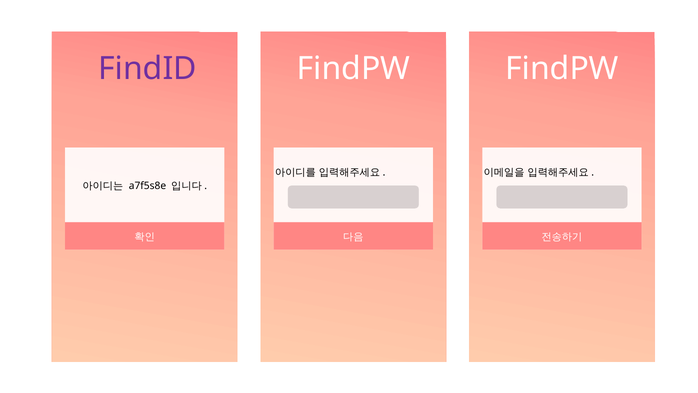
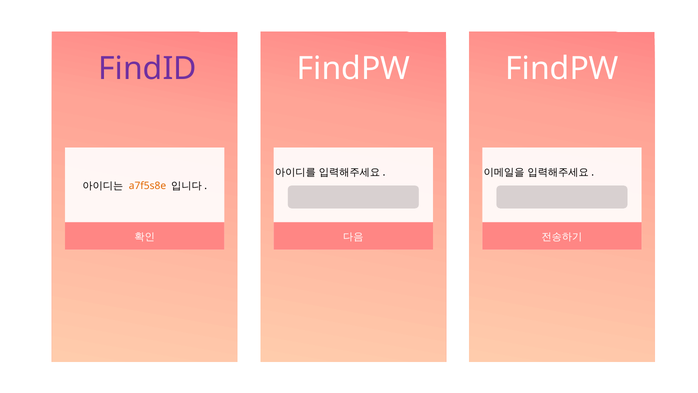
a7f5s8e colour: black -> orange (147, 186)
